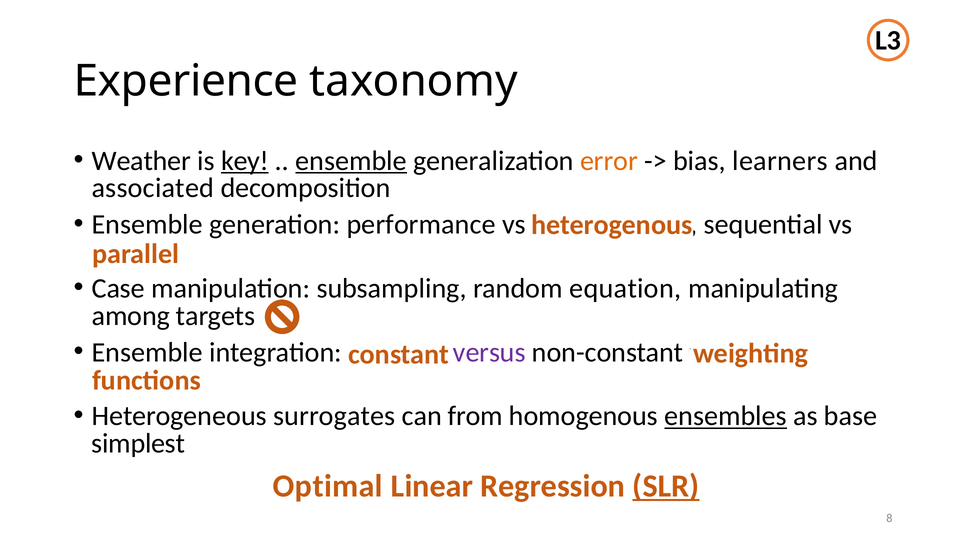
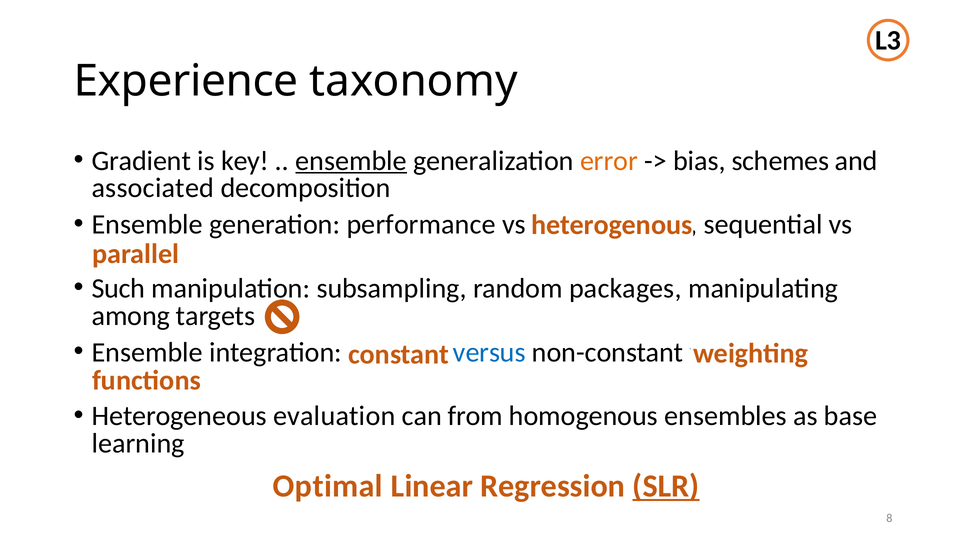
Weather: Weather -> Gradient (141, 161)
key underline: present -> none (245, 161)
learners: learners -> schemes (780, 161)
Case: Case -> Such (118, 289)
equation: equation -> packages (625, 289)
versus colour: purple -> blue (489, 352)
surrogates: surrogates -> evaluation (334, 416)
ensembles underline: present -> none (726, 416)
simplest: simplest -> learning (138, 444)
